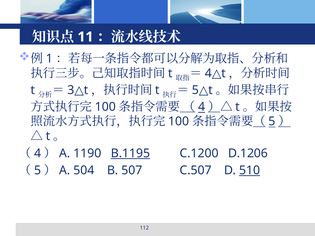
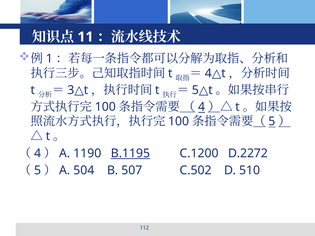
D.1206: D.1206 -> D.2272 (248, 153)
C.507: C.507 -> C.502 (196, 171)
510 underline: present -> none (250, 171)
